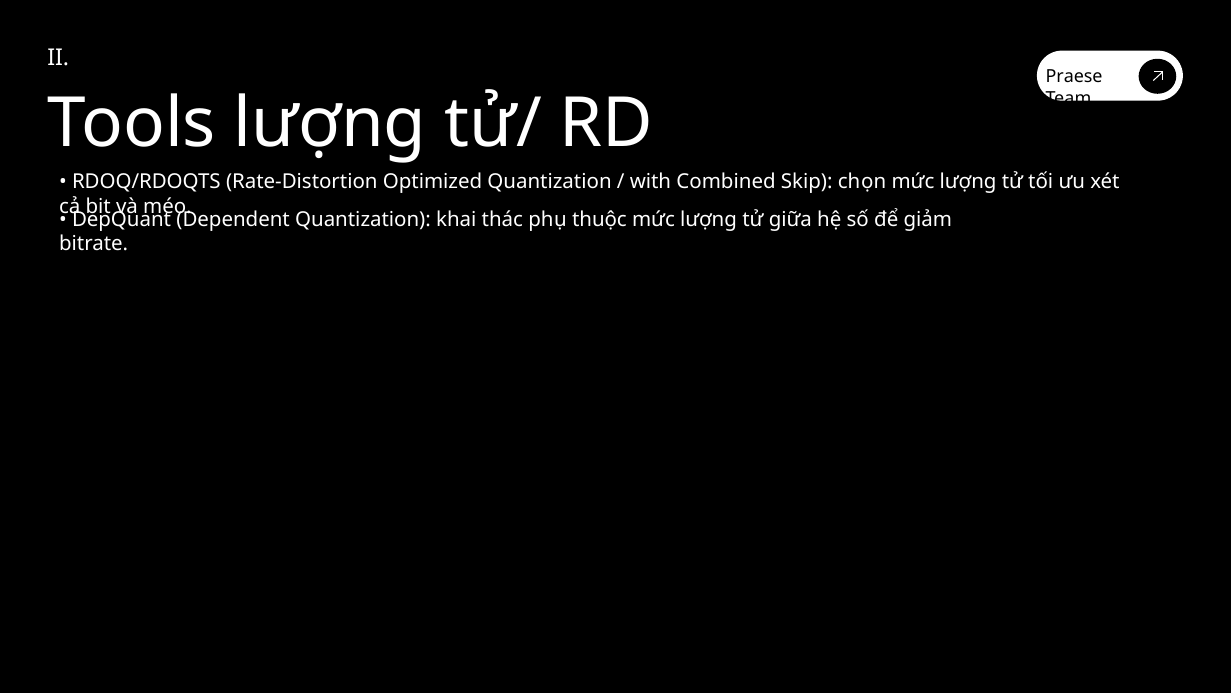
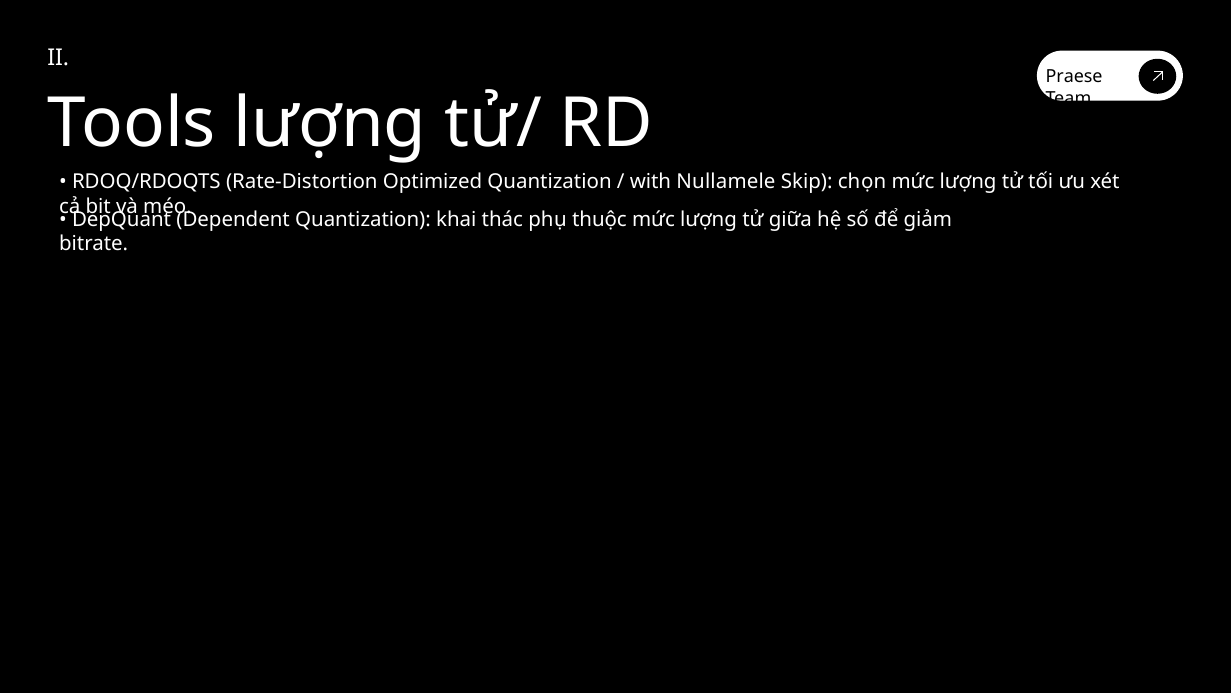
Combined: Combined -> Nullamele (726, 182)
